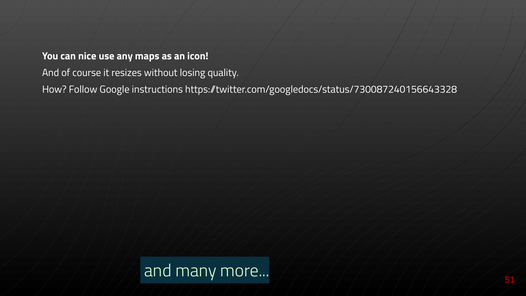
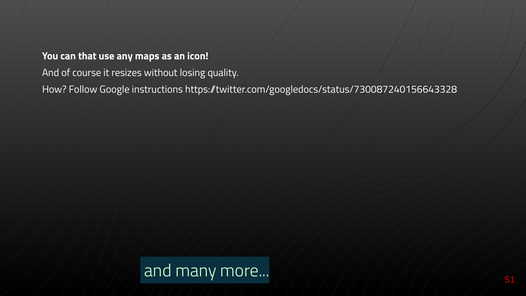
nice: nice -> that (87, 56)
